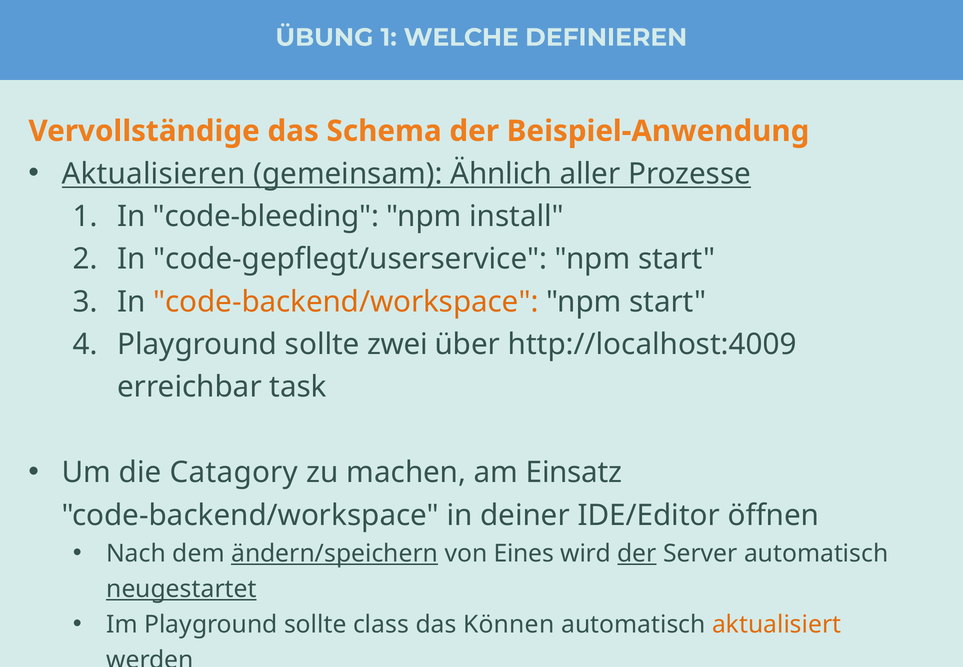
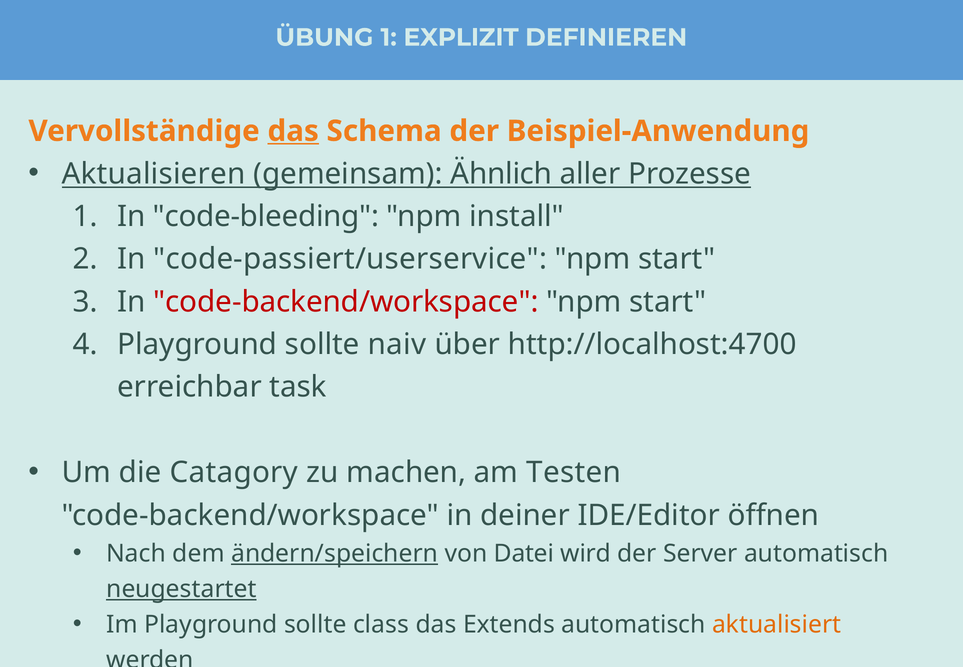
WELCHE: WELCHE -> EXPLIZIT (461, 37)
das underline: none -> present (293, 131)
code-gepflegt/userservice: code-gepflegt/userservice -> code-passiert/userservice (350, 259)
code-backend/workspace colour: orange -> red (346, 302)
zwei: zwei -> naiv (397, 344)
http://localhost:4009: http://localhost:4009 -> http://localhost:4700 (652, 344)
Einsatz: Einsatz -> Testen (574, 472)
Eines: Eines -> Datei (524, 553)
der underline: present -> none (637, 553)
Können: Können -> Extends (509, 624)
